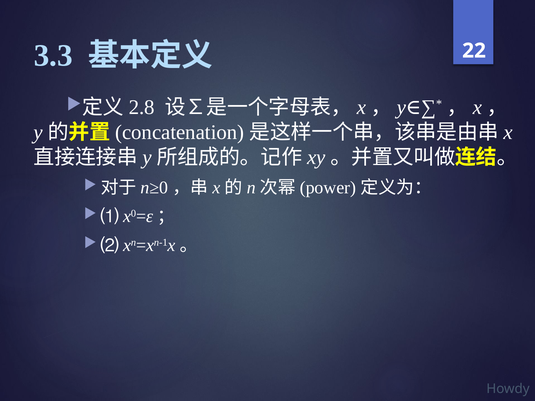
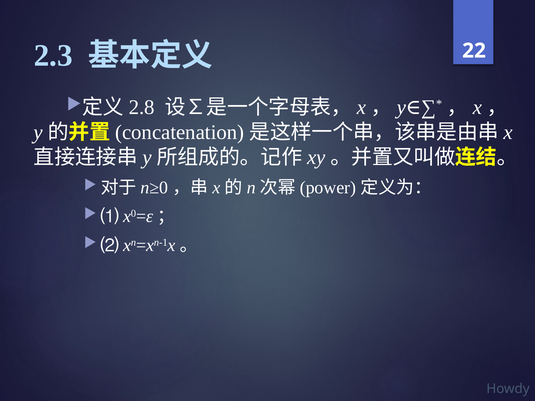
3.3: 3.3 -> 2.3 (53, 56)
